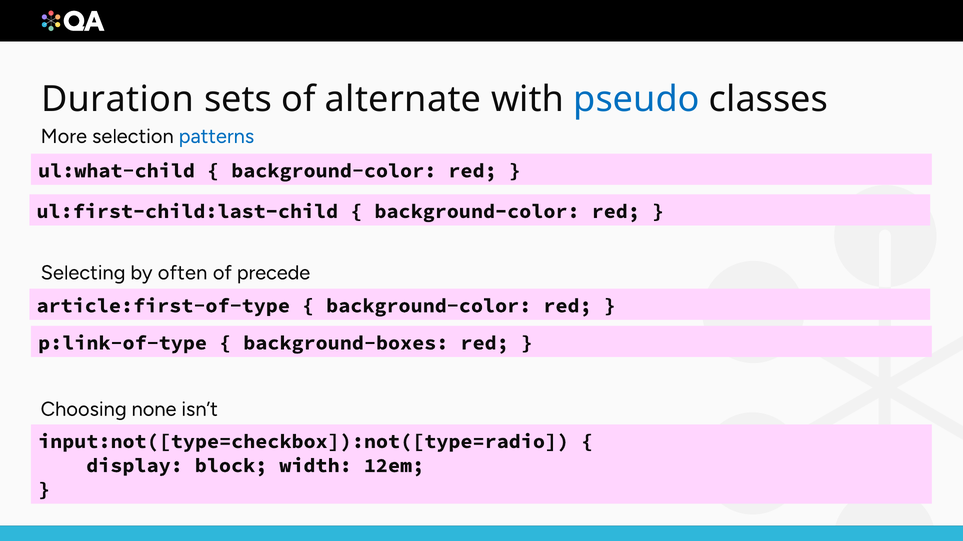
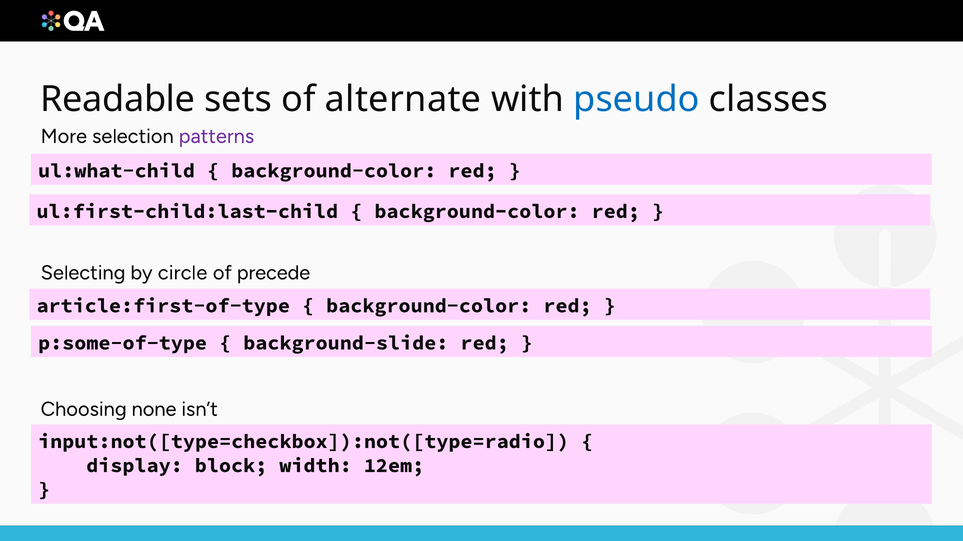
Duration: Duration -> Readable (118, 100)
patterns colour: blue -> purple (216, 136)
often: often -> circle (183, 273)
p:link-of-type: p:link-of-type -> p:some-of-type (123, 343)
background-boxes: background-boxes -> background-slide (346, 343)
